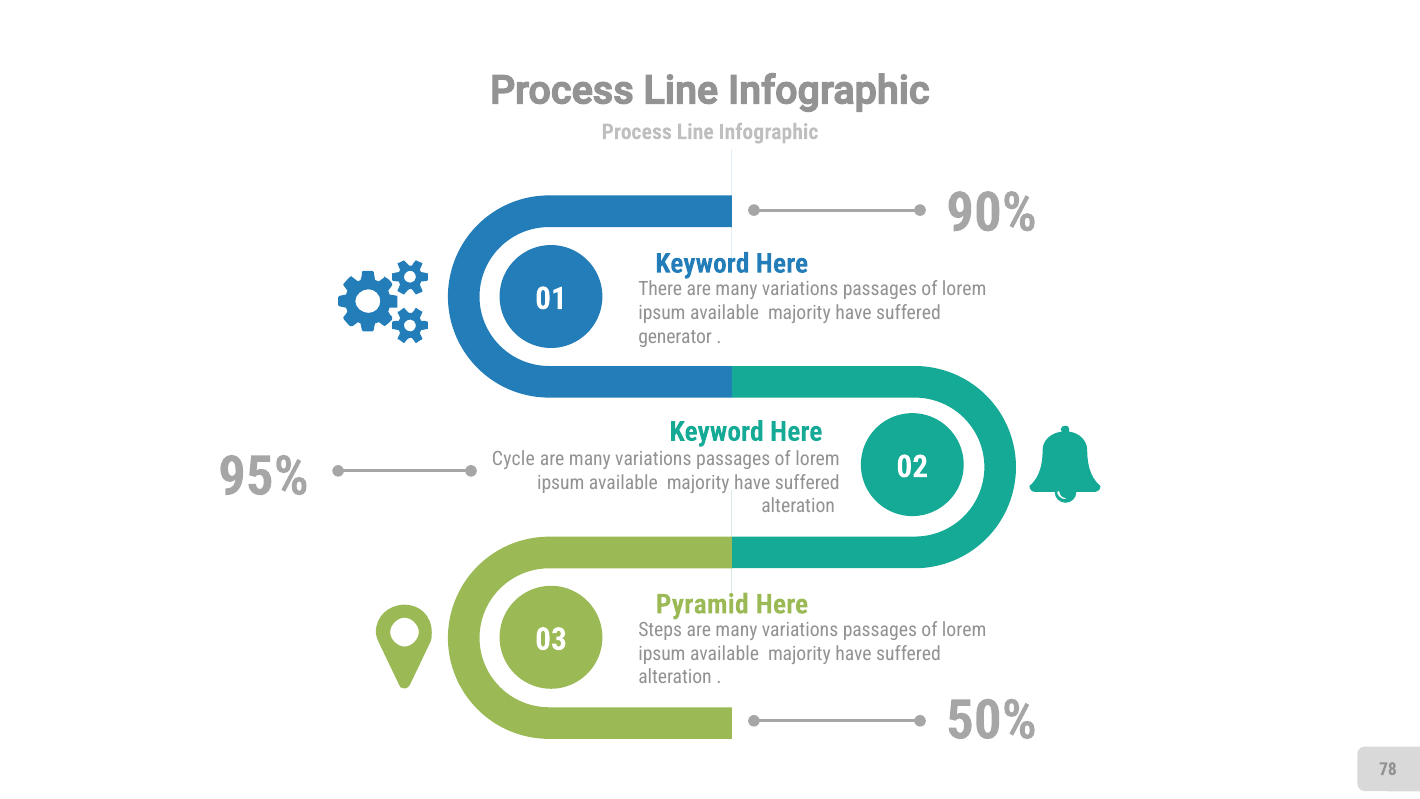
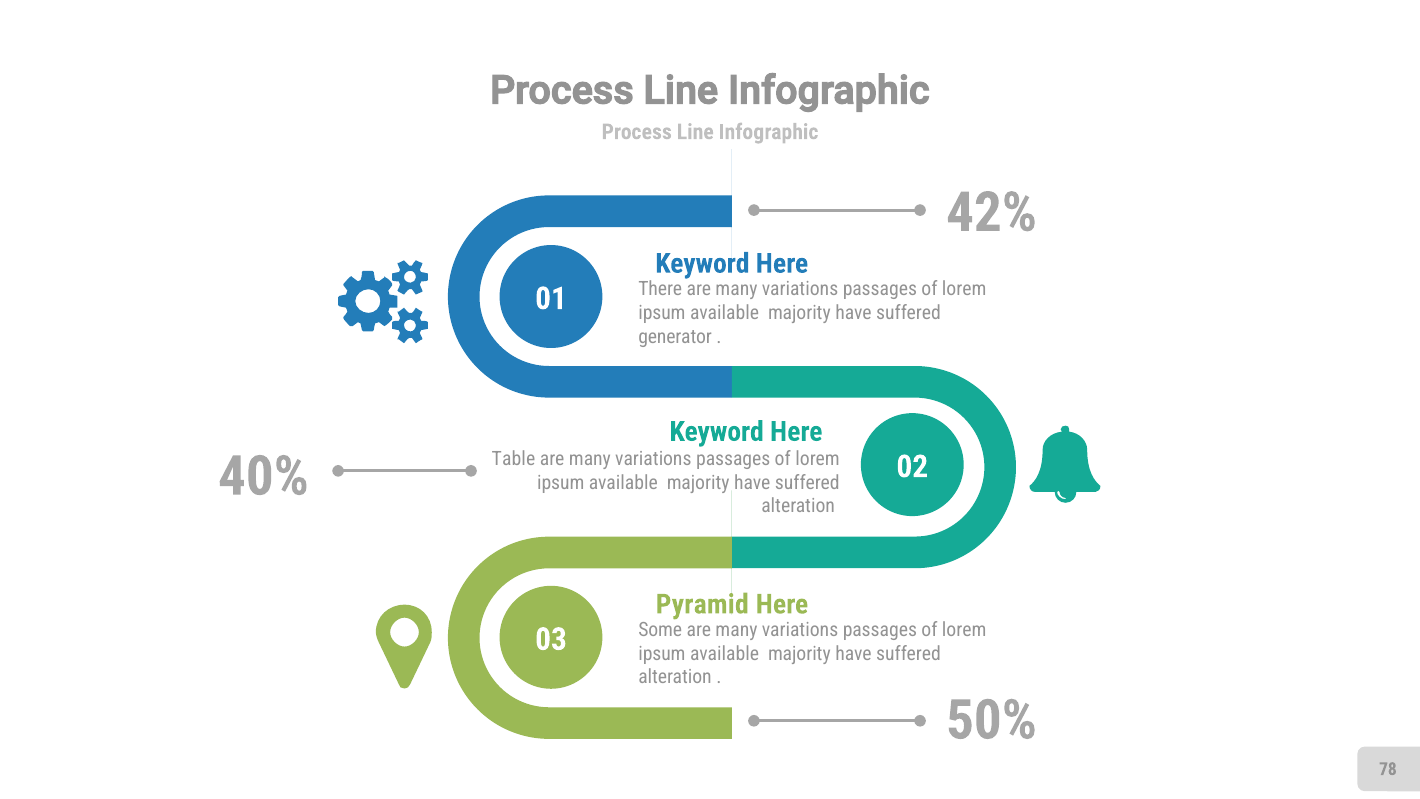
90%: 90% -> 42% (992, 213)
Cycle: Cycle -> Table (513, 459)
95%: 95% -> 40% (263, 476)
Steps: Steps -> Some (660, 630)
